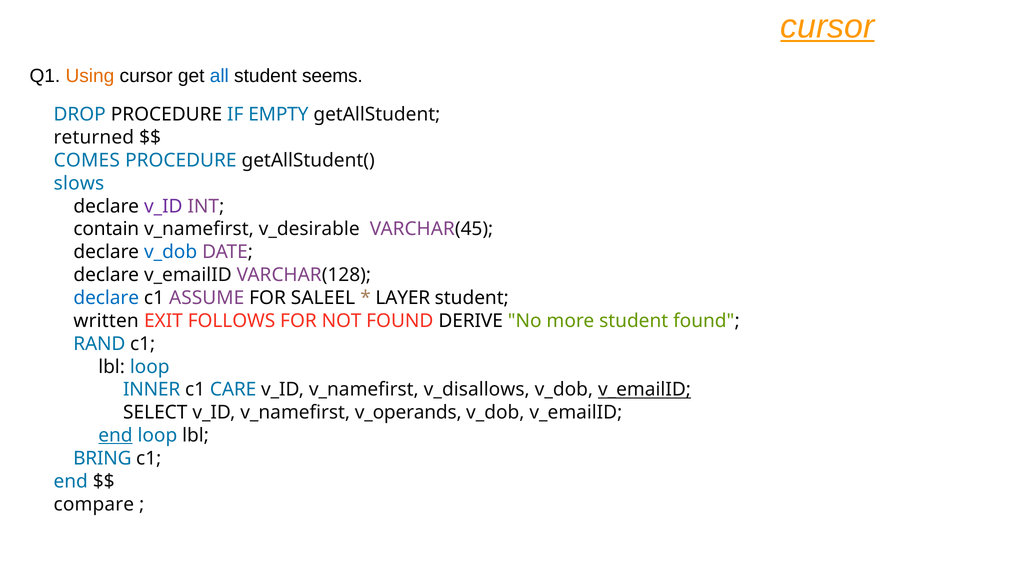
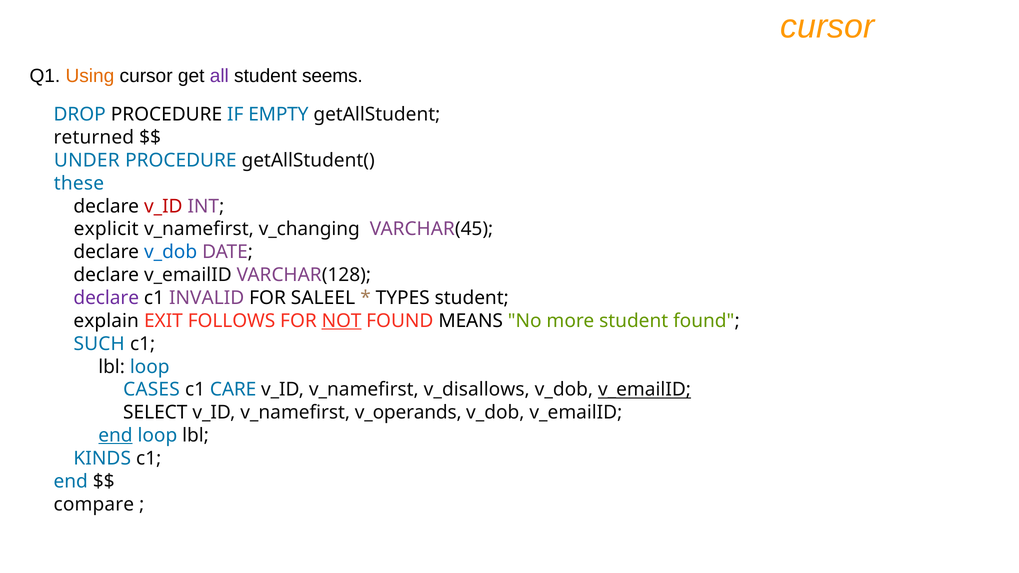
cursor underline: present -> none (827, 27)
all colour: blue -> purple (219, 76)
COMES: COMES -> UNDER (87, 160)
slows: slows -> these (79, 183)
v_ID colour: purple -> red (163, 206)
contain: contain -> explicit (106, 229)
v_desirable: v_desirable -> v_changing (309, 229)
declare colour: blue -> purple (106, 298)
ASSUME: ASSUME -> INVALID (207, 298)
LAYER: LAYER -> TYPES (403, 298)
written: written -> explain (106, 321)
NOT underline: none -> present (342, 321)
DERIVE: DERIVE -> MEANS (471, 321)
RAND: RAND -> SUCH (99, 344)
INNER: INNER -> CASES (151, 390)
BRING: BRING -> KINDS (102, 459)
